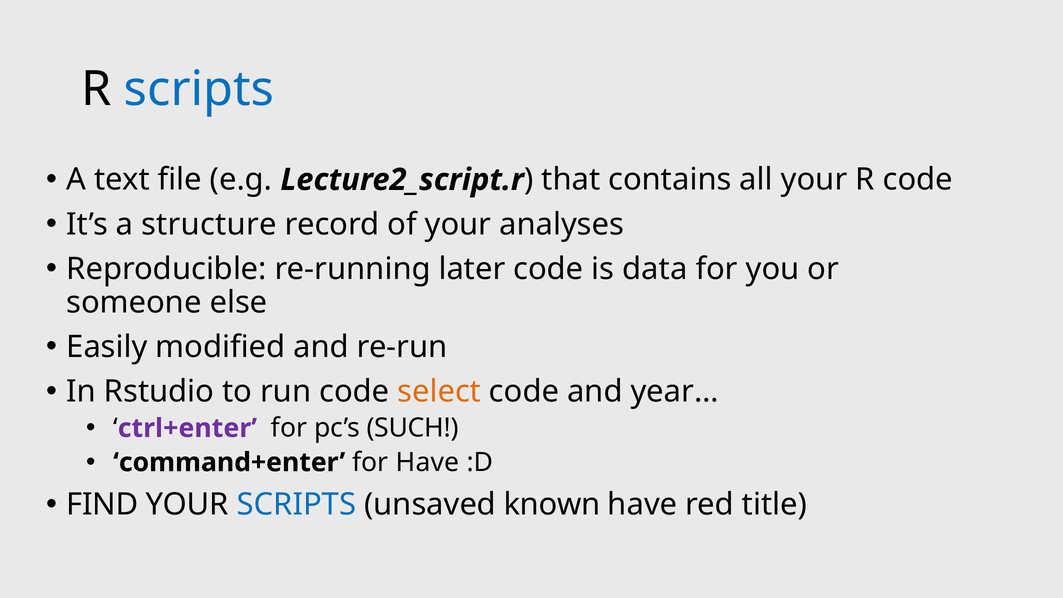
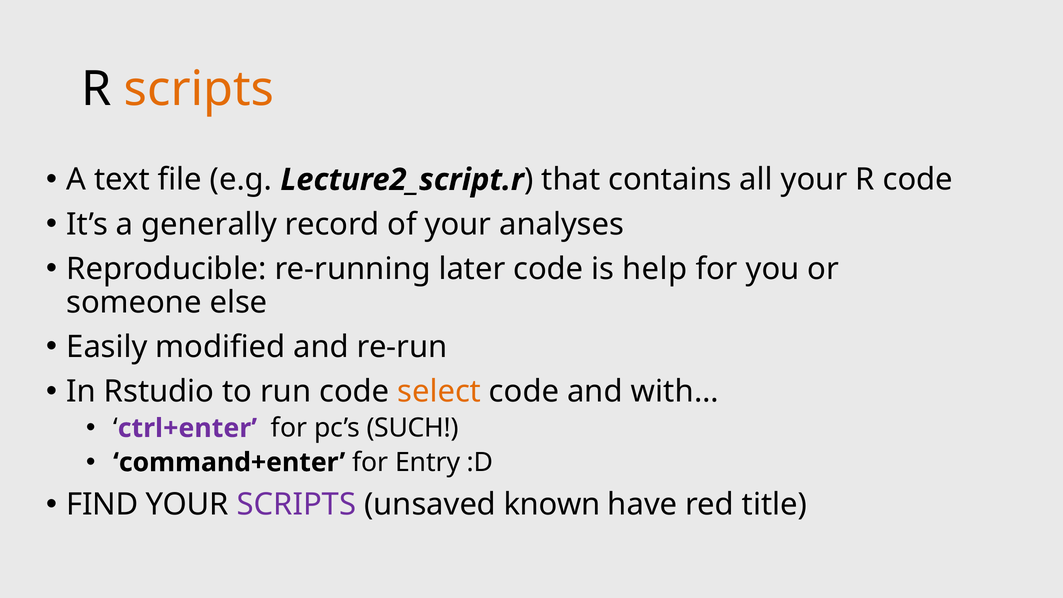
scripts colour: blue -> orange (199, 89)
structure: structure -> generally (209, 224)
data: data -> help (655, 269)
year…: year… -> with… (675, 391)
for Have: Have -> Entry (428, 462)
SCRIPTS colour: blue -> purple (296, 504)
